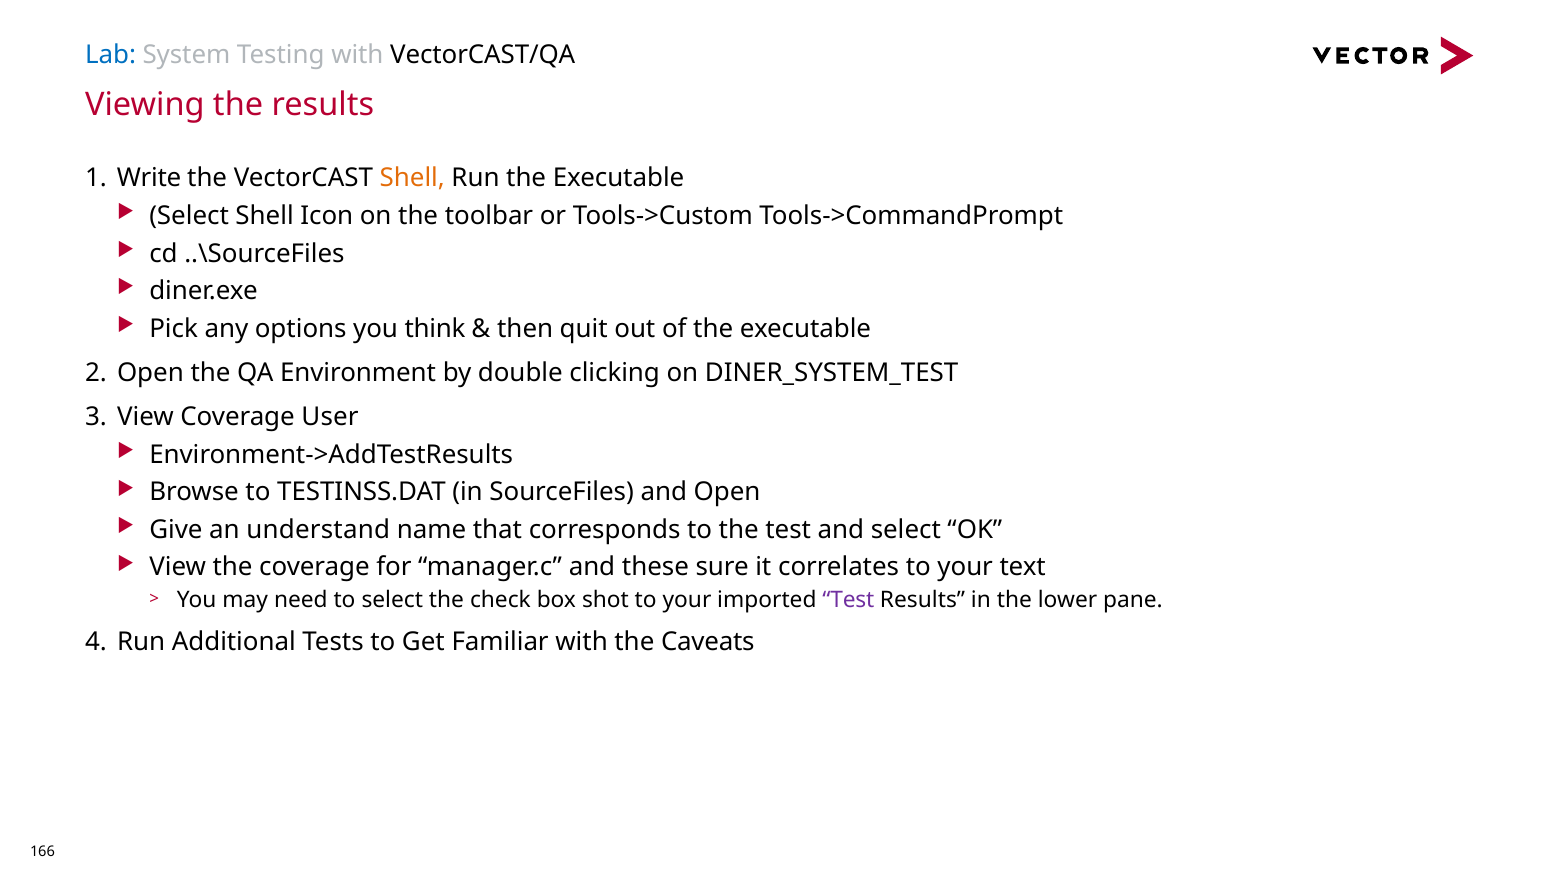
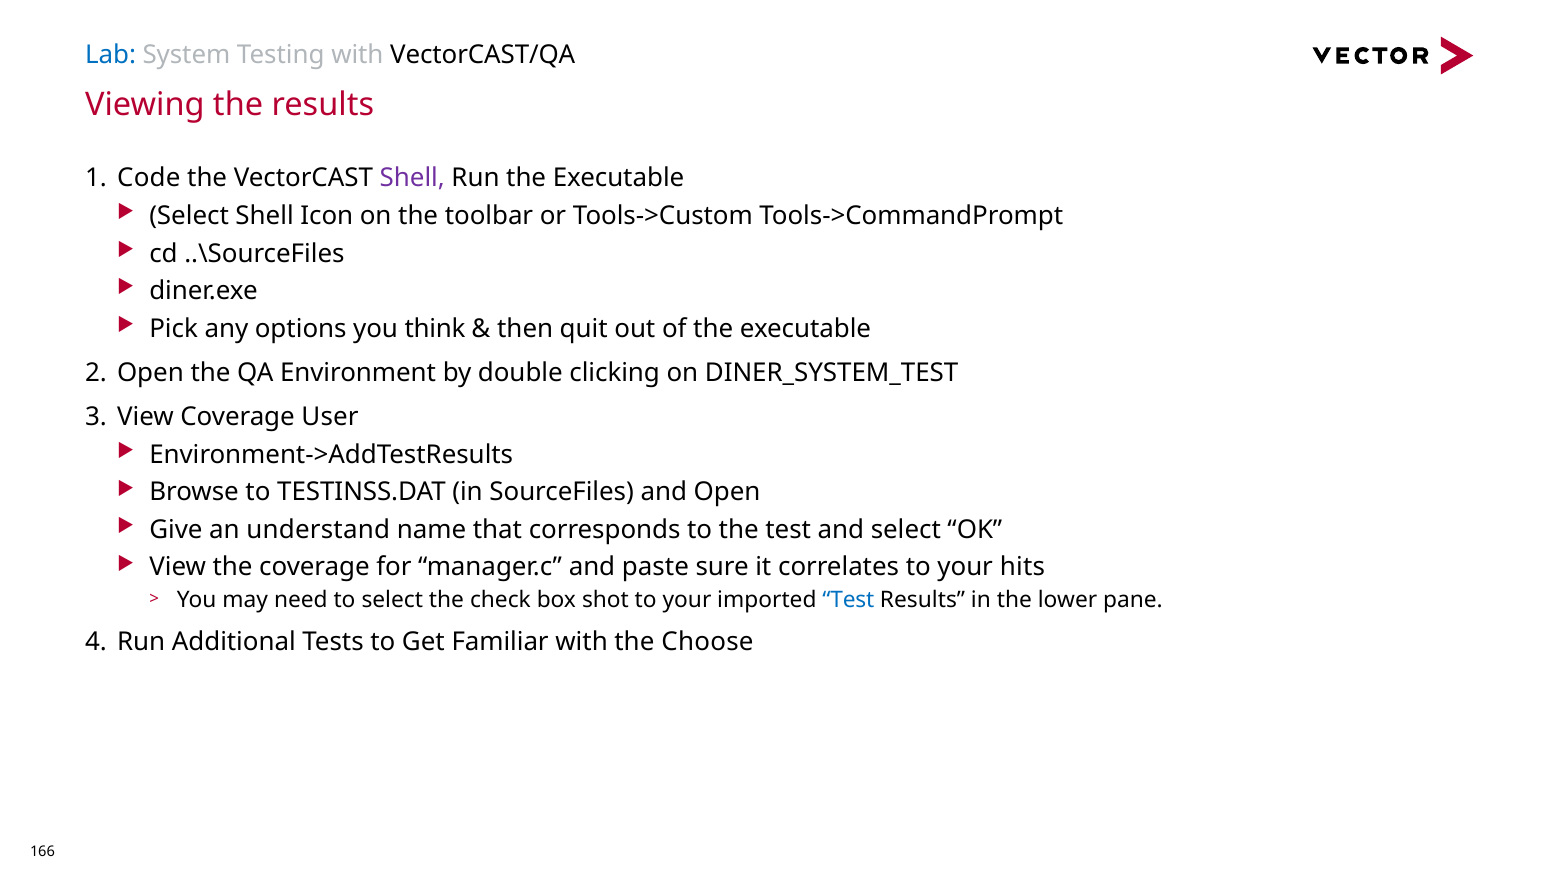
Write: Write -> Code (149, 178)
Shell colour: orange -> purple (412, 178)
these: these -> paste (655, 567)
text: text -> hits (1022, 567)
Test colour: purple -> blue (848, 600)
Caveats: Caveats -> Choose (708, 642)
